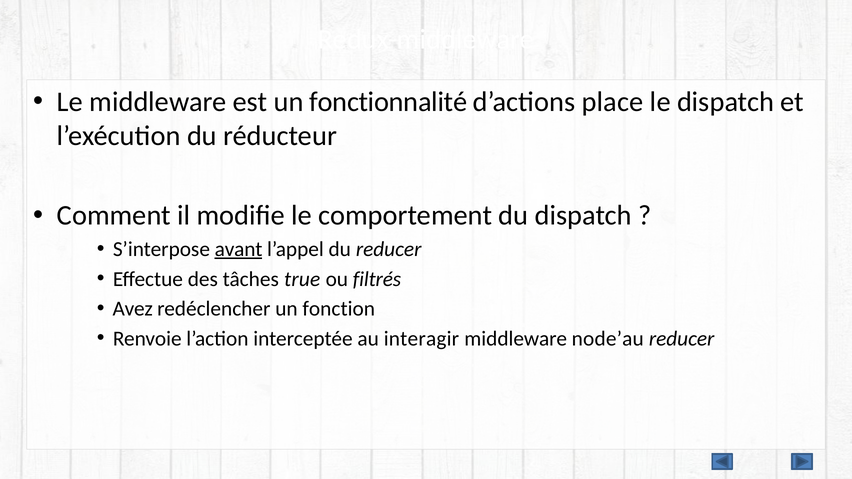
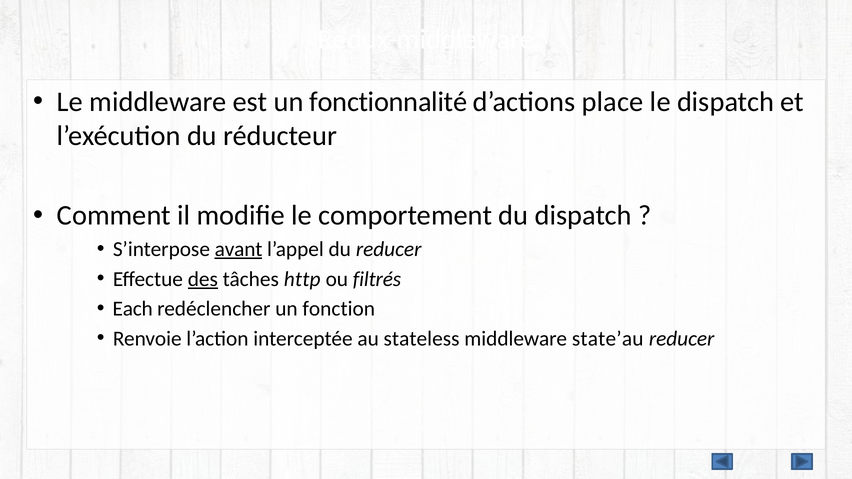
des underline: none -> present (203, 279)
true: true -> http (302, 279)
Avez: Avez -> Each (133, 309)
interagir: interagir -> stateless (422, 339)
node’au: node’au -> state’au (608, 339)
